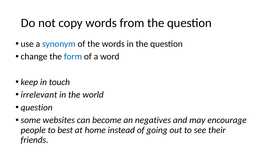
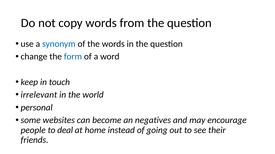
question: question -> personal (37, 108)
best: best -> deal (65, 131)
